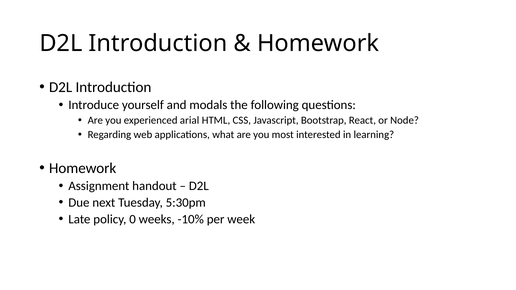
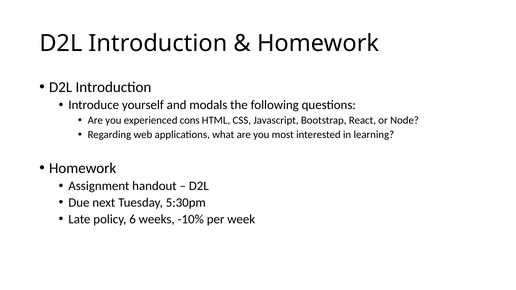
arial: arial -> cons (190, 120)
0: 0 -> 6 (133, 219)
